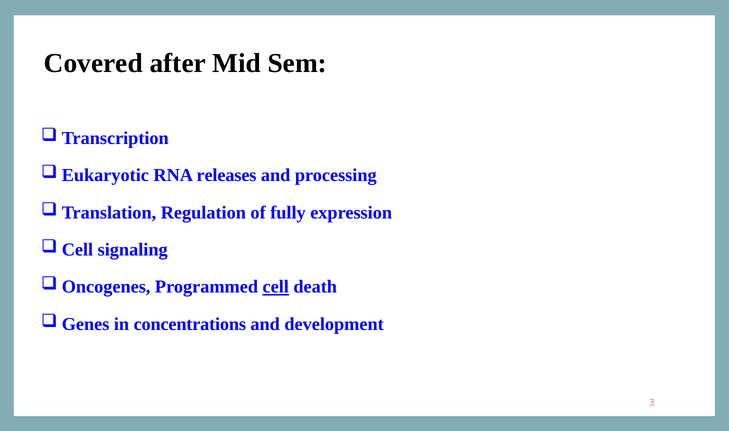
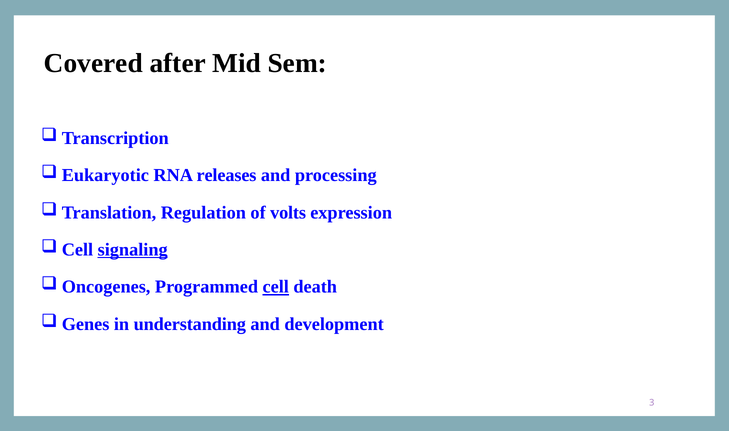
fully: fully -> volts (288, 213)
signaling underline: none -> present (133, 250)
concentrations: concentrations -> understanding (190, 324)
